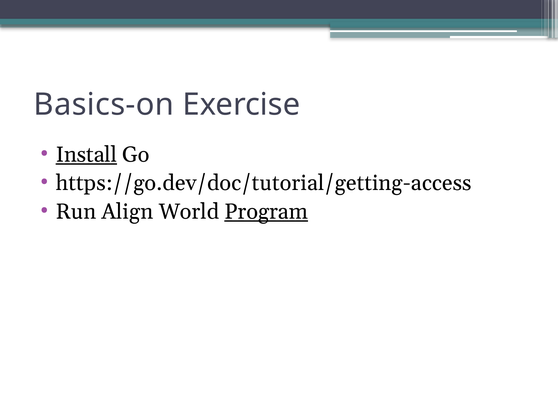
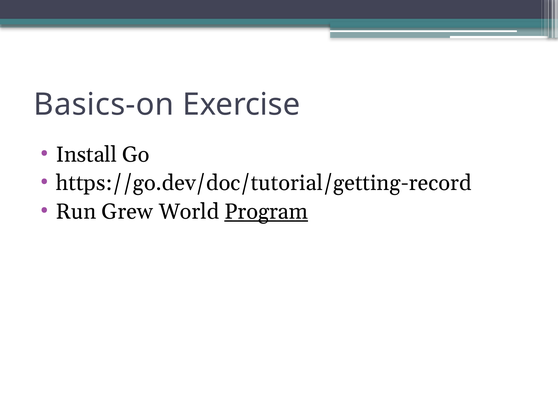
Install underline: present -> none (86, 155)
https://go.dev/doc/tutorial/getting-access: https://go.dev/doc/tutorial/getting-access -> https://go.dev/doc/tutorial/getting-record (264, 183)
Align: Align -> Grew (127, 211)
